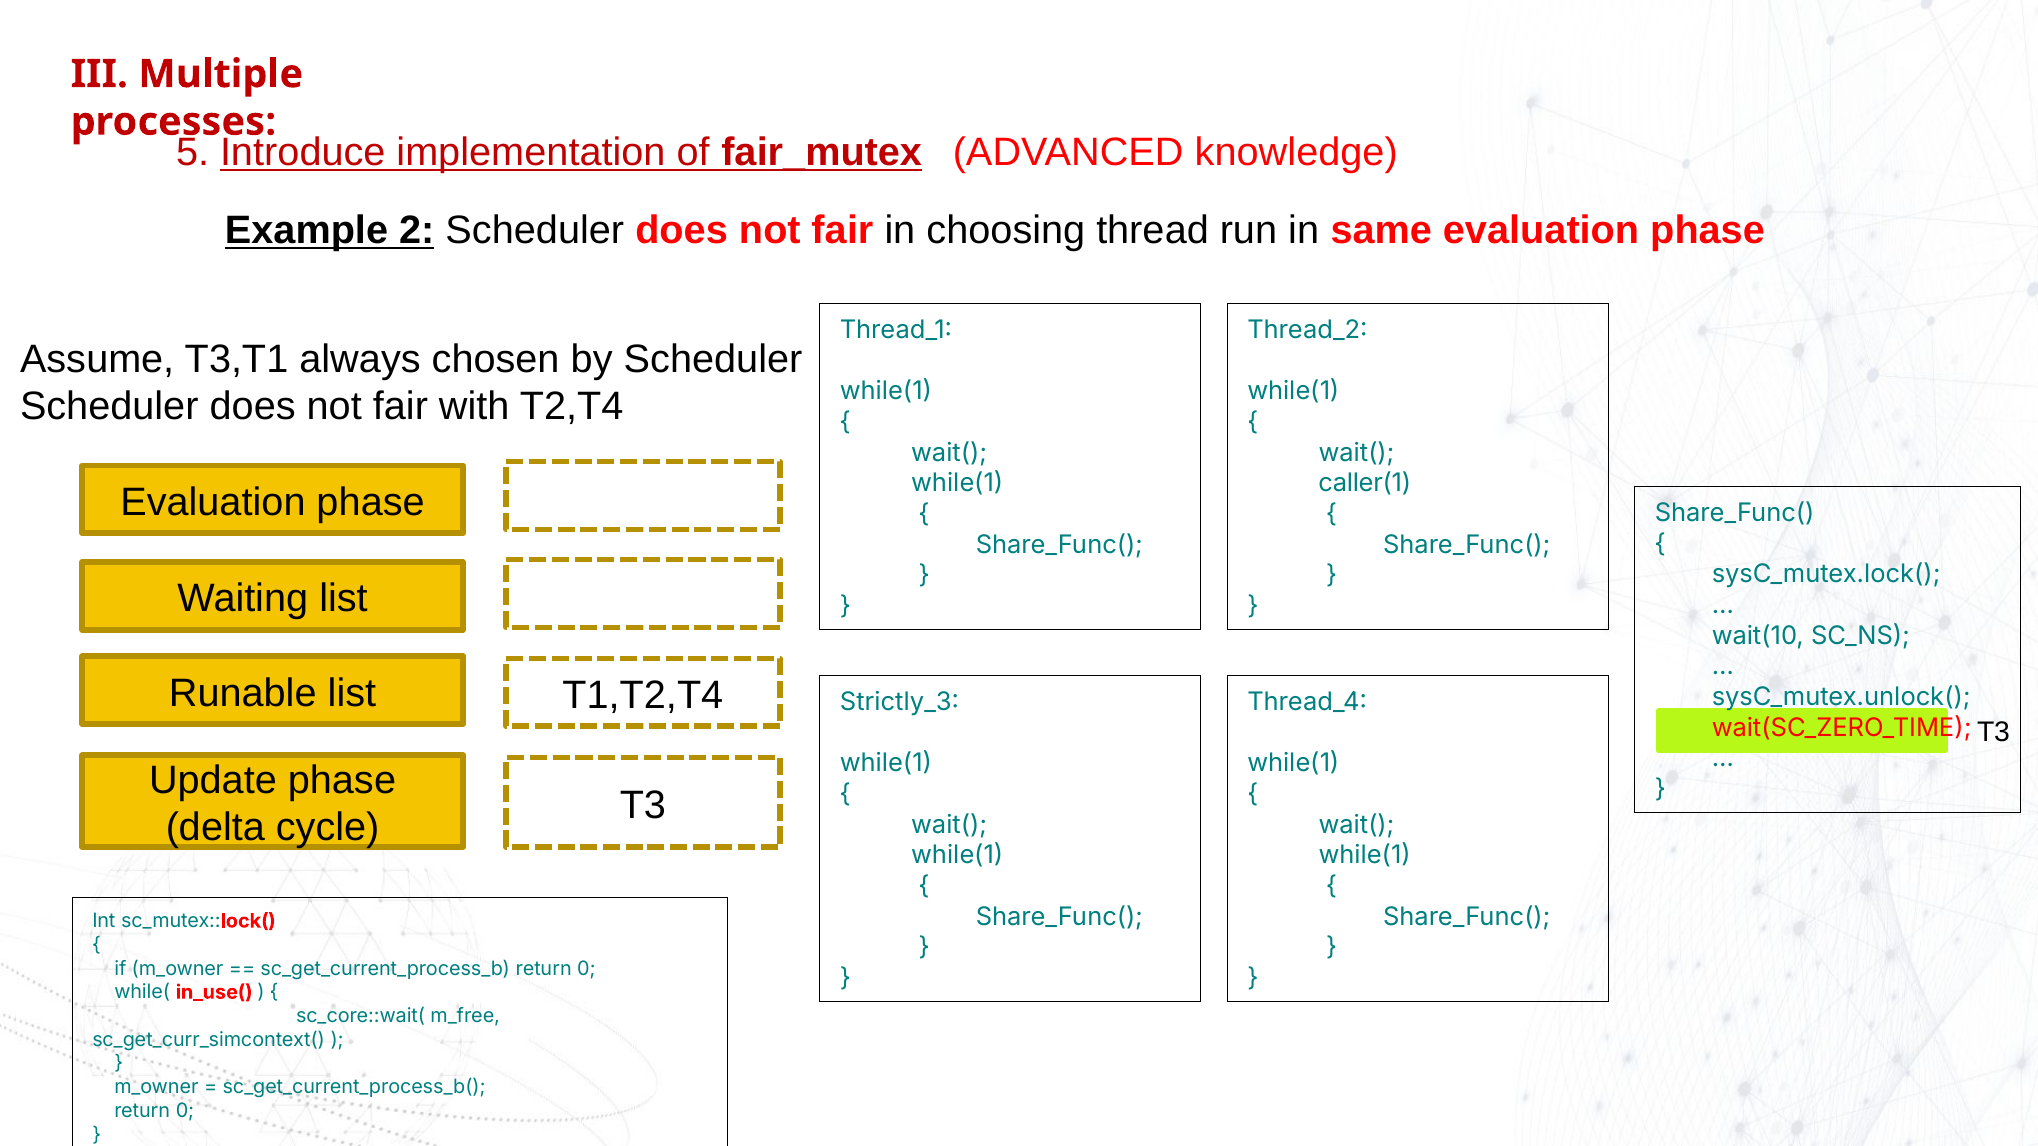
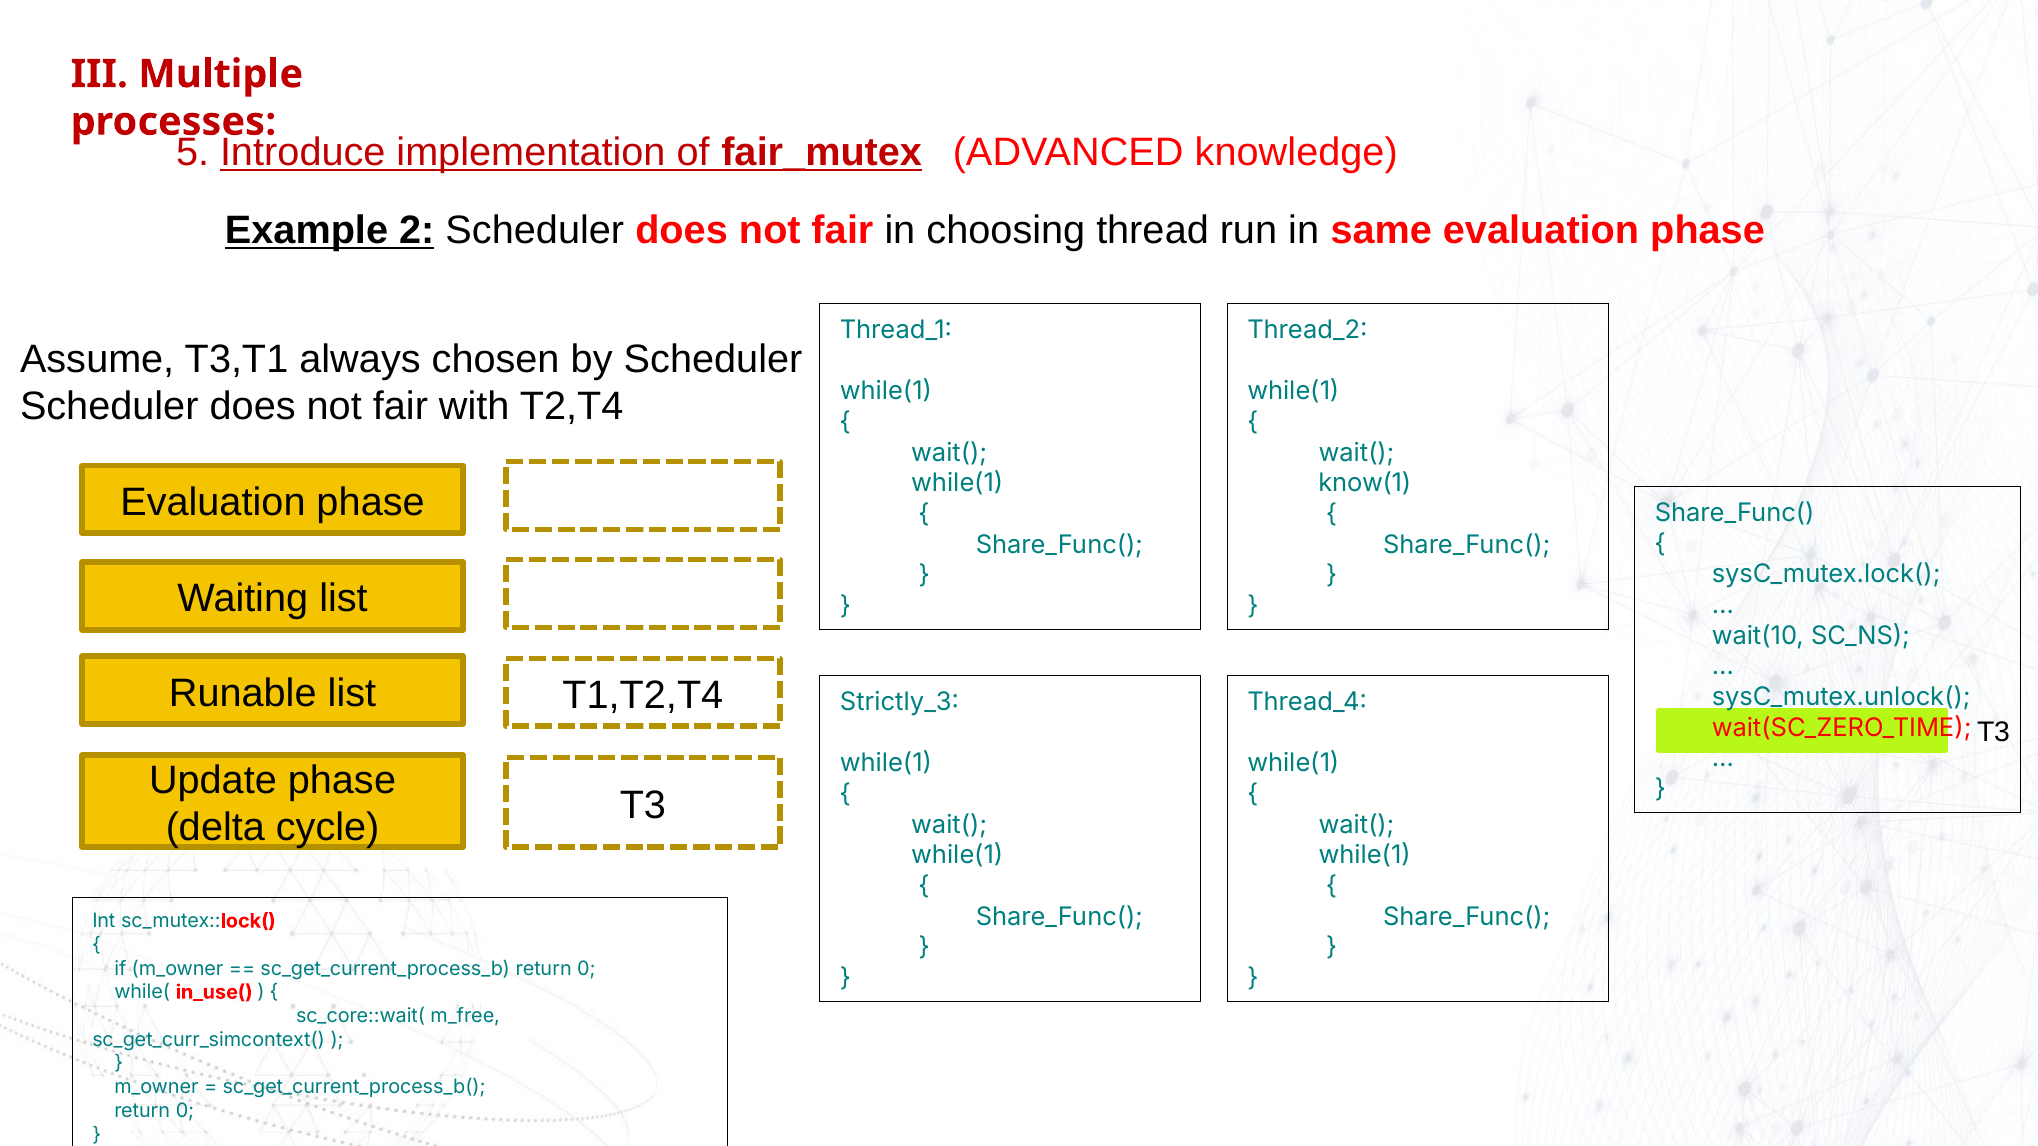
caller(1: caller(1 -> know(1 (1365, 484)
